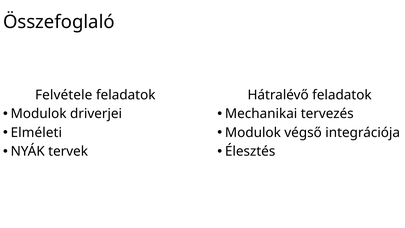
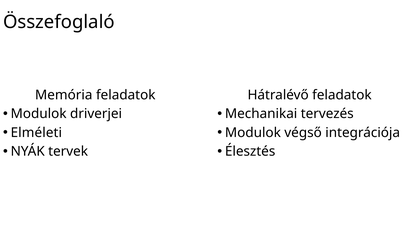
Felvétele: Felvétele -> Memória (64, 95)
